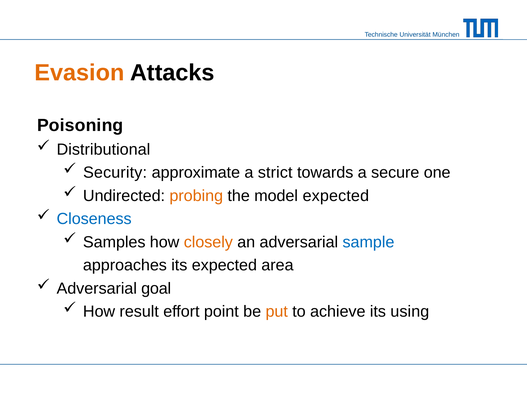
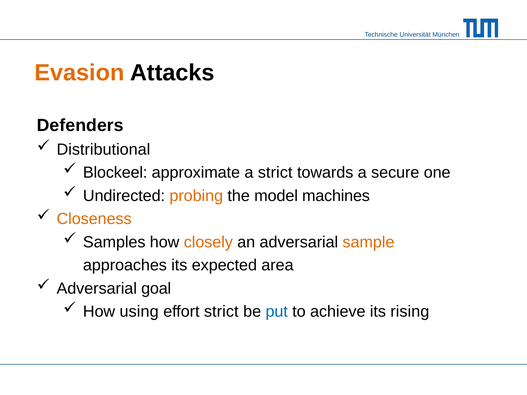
Poisoning: Poisoning -> Defenders (80, 126)
Security: Security -> Blockeel (115, 173)
model expected: expected -> machines (336, 196)
Closeness colour: blue -> orange (94, 219)
sample colour: blue -> orange (368, 242)
result: result -> using (139, 312)
effort point: point -> strict (221, 312)
put colour: orange -> blue (277, 312)
using: using -> rising (410, 312)
